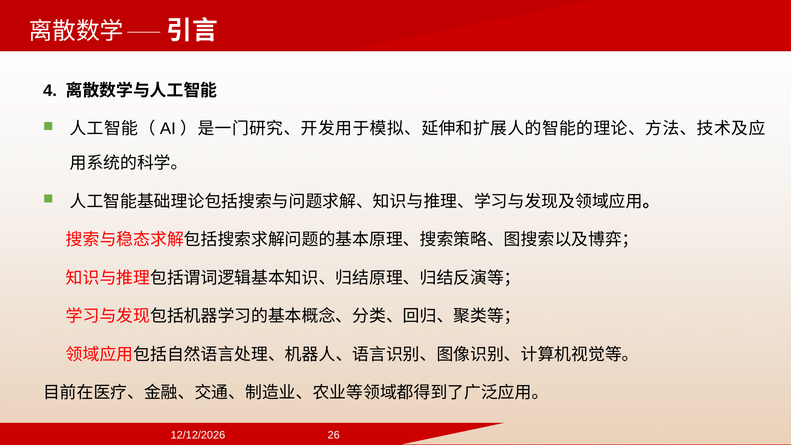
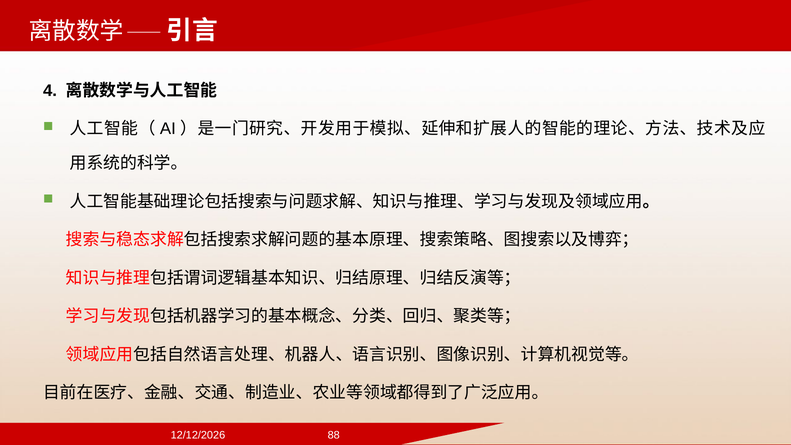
26: 26 -> 88 (334, 435)
